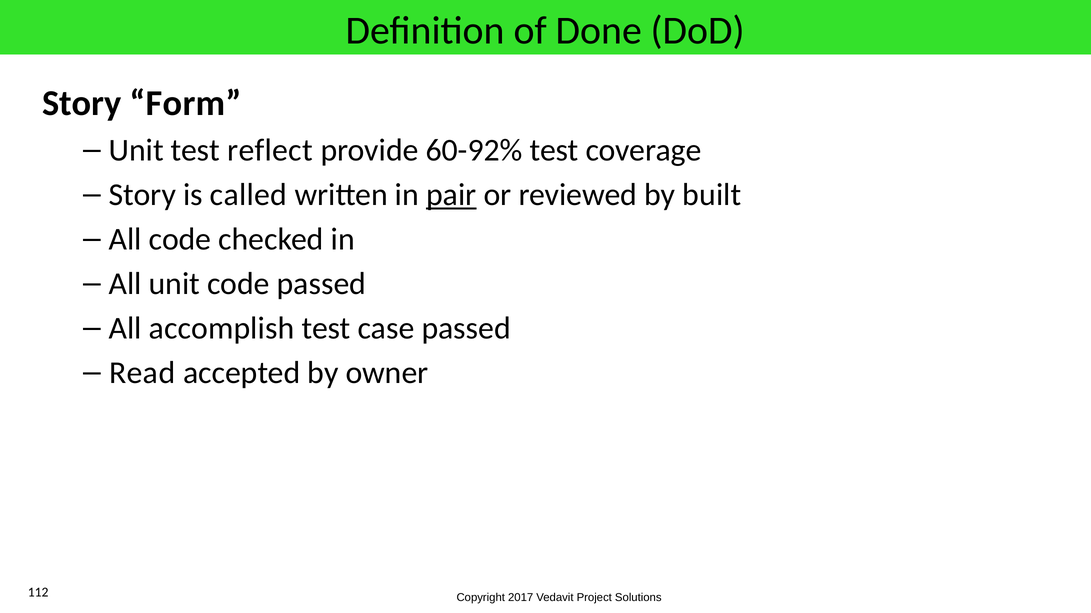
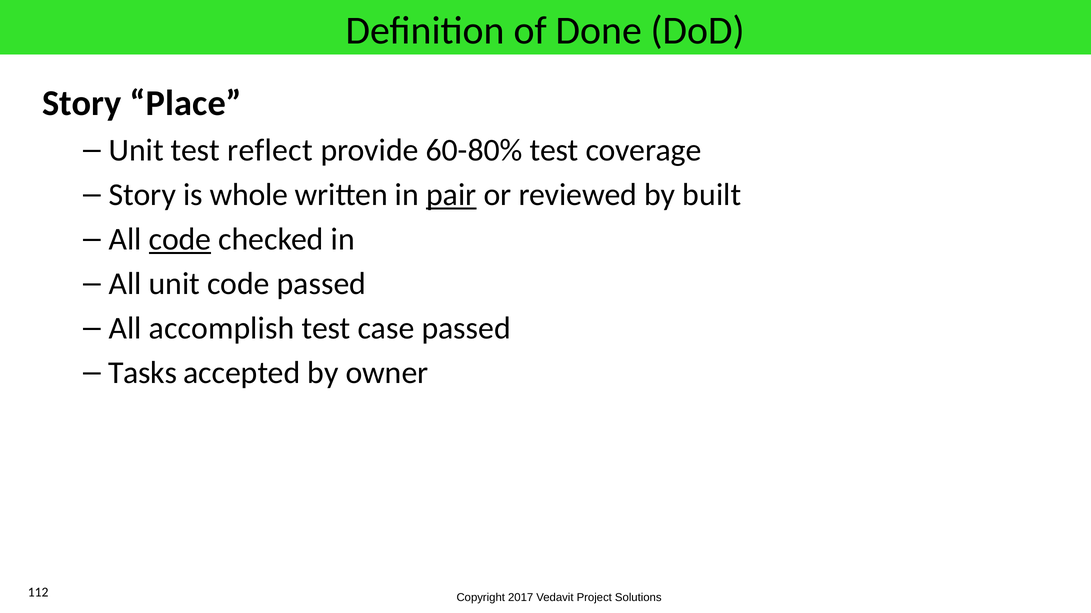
Form: Form -> Place (186, 103)
60-92%: 60-92% -> 60-80% (474, 150)
called: called -> whole (249, 195)
code underline: none -> present (180, 240)
Read: Read -> Tasks (143, 373)
